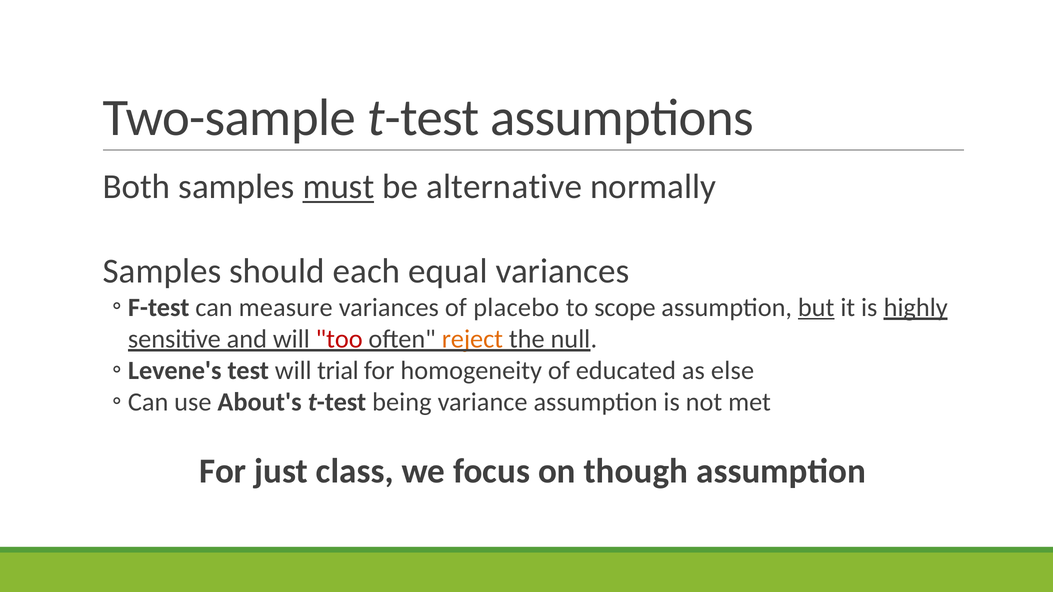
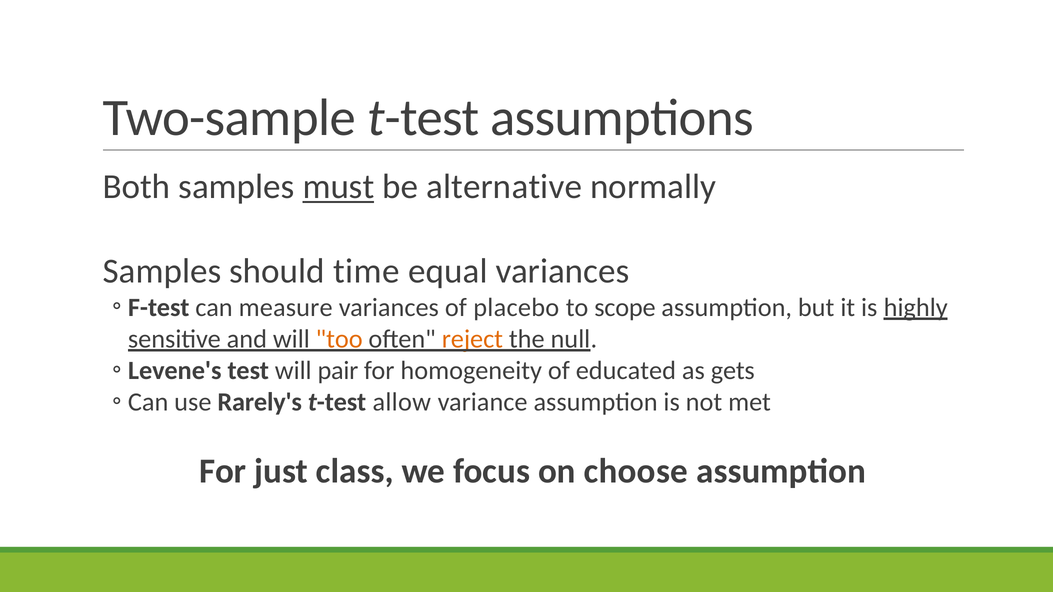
each: each -> time (366, 271)
but underline: present -> none (816, 307)
too colour: red -> orange (339, 339)
trial: trial -> pair (338, 371)
else: else -> gets (733, 371)
About's: About's -> Rarely's (260, 402)
being: being -> allow (402, 402)
though: though -> choose (636, 471)
